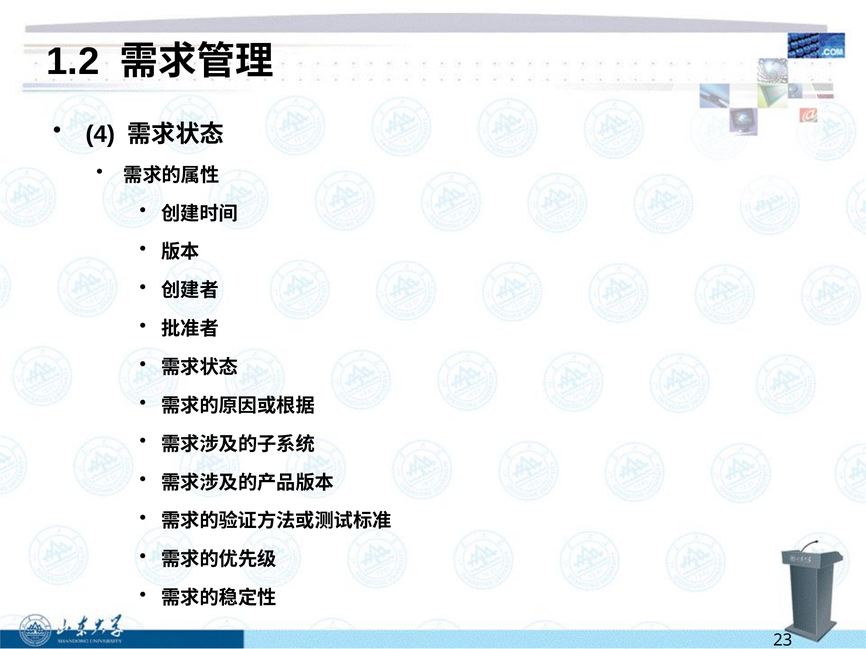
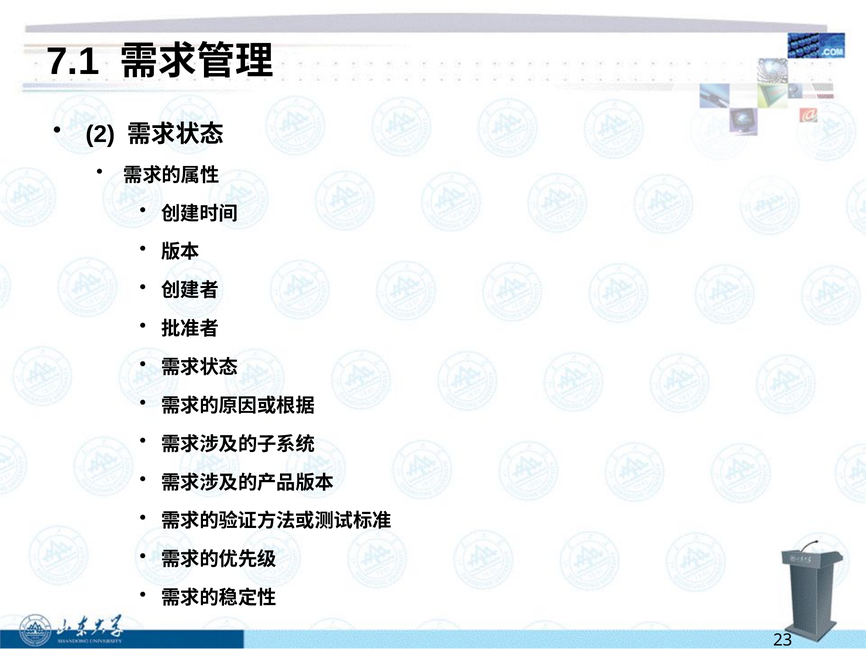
1.2: 1.2 -> 7.1 (73, 61)
4: 4 -> 2 (100, 134)
